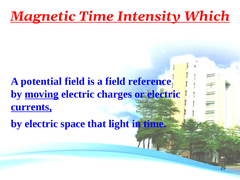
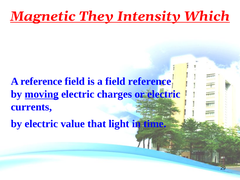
Magnetic Time: Time -> They (96, 16)
A potential: potential -> reference (41, 81)
currents underline: present -> none (31, 107)
space: space -> value (73, 124)
